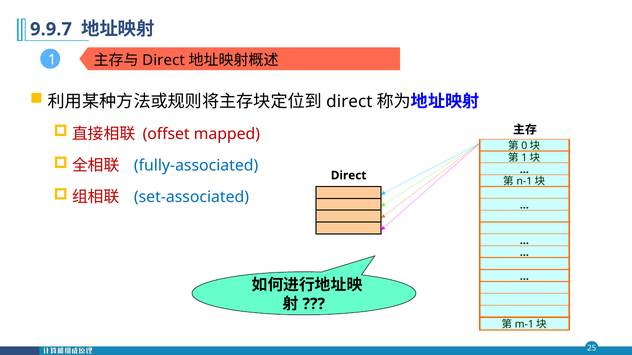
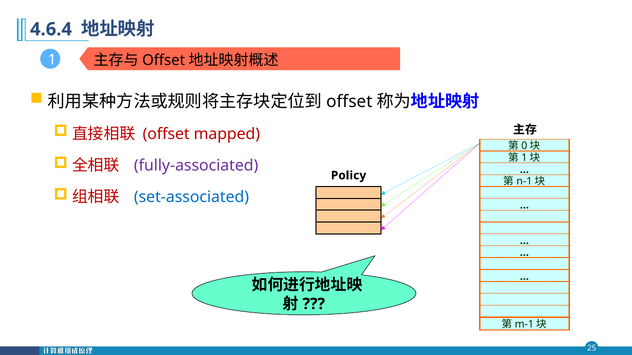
9.9.7: 9.9.7 -> 4.6.4 (51, 29)
Direct: Direct -> Offset (164, 61)
direct: direct -> offset (349, 102)
fully-associated colour: blue -> purple (196, 166)
Direct: Direct -> Policy (349, 176)
